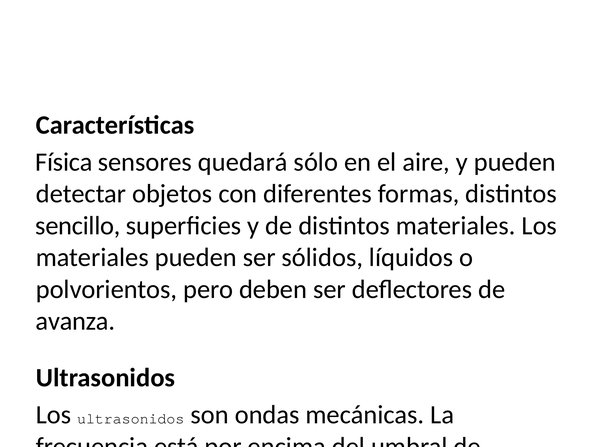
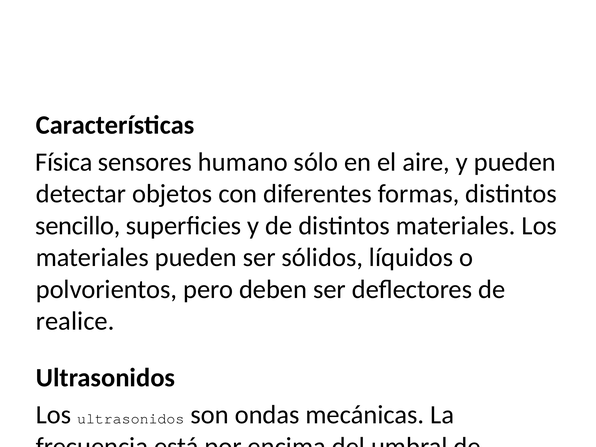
sensores quedará: quedará -> humano (243, 162)
avanza: avanza -> realice (75, 321)
